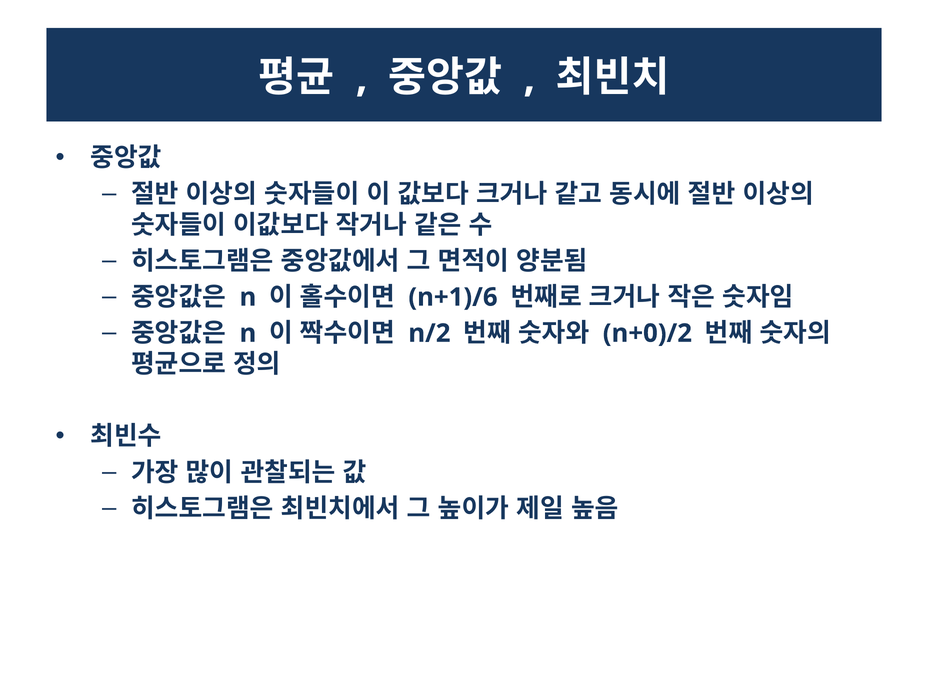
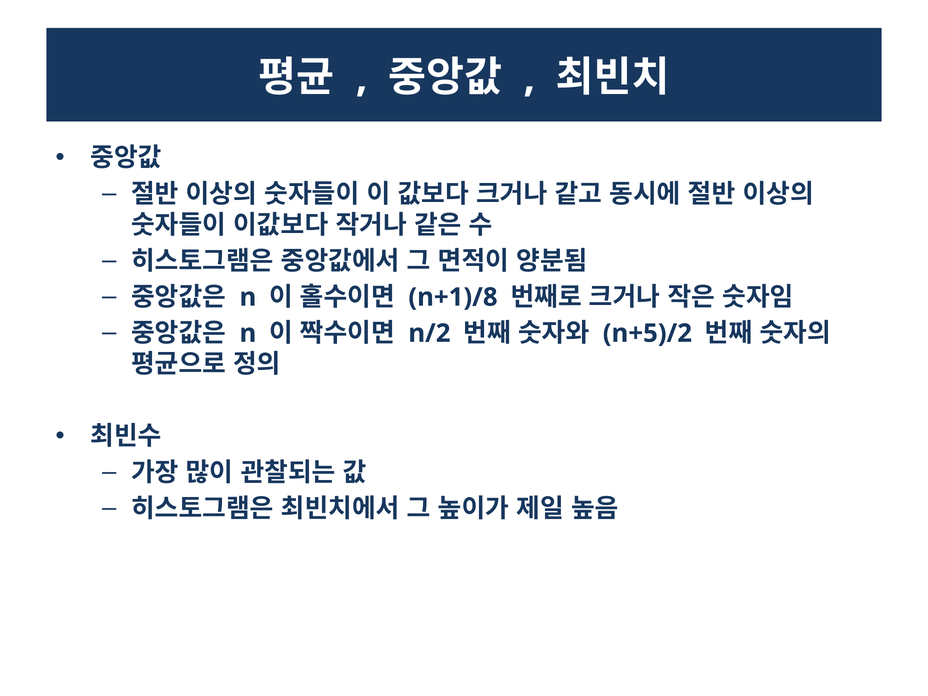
n+1)/6: n+1)/6 -> n+1)/8 (453, 297)
n+0)/2: n+0)/2 -> n+5)/2 (647, 333)
